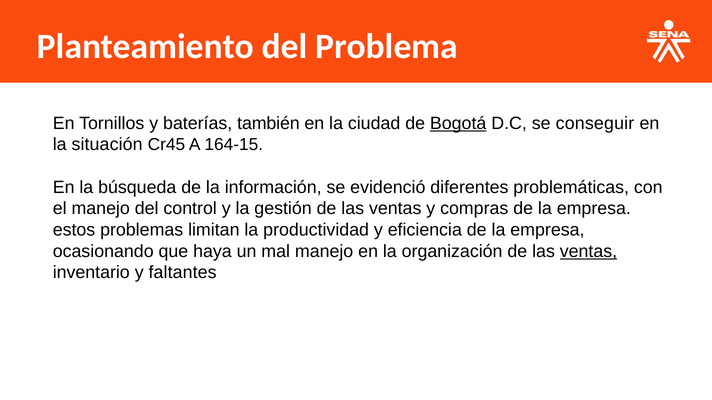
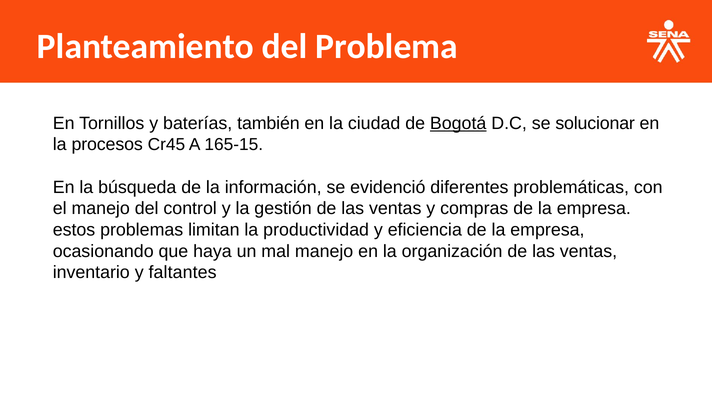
conseguir: conseguir -> solucionar (595, 123)
situación: situación -> procesos (107, 145)
164-15: 164-15 -> 165-15 (234, 145)
ventas underline: present -> none (588, 252)
